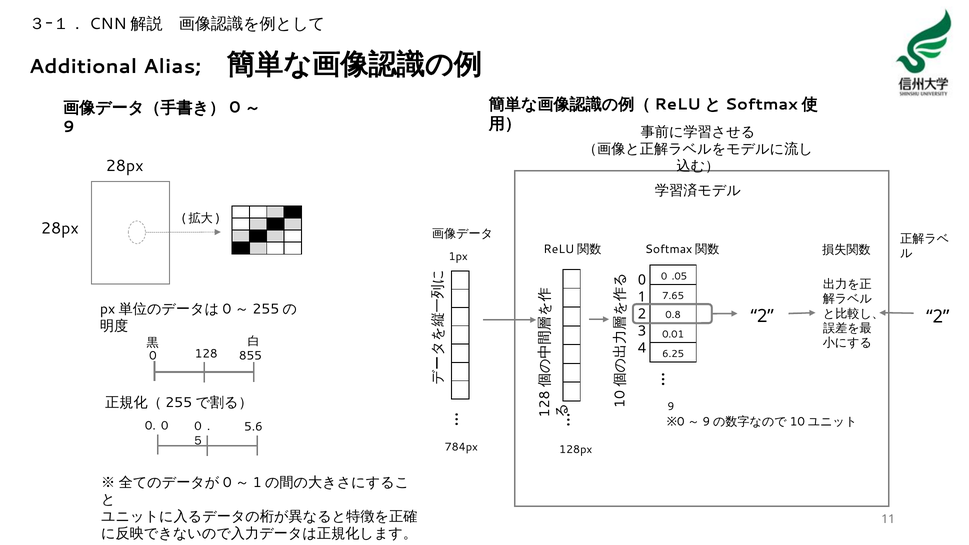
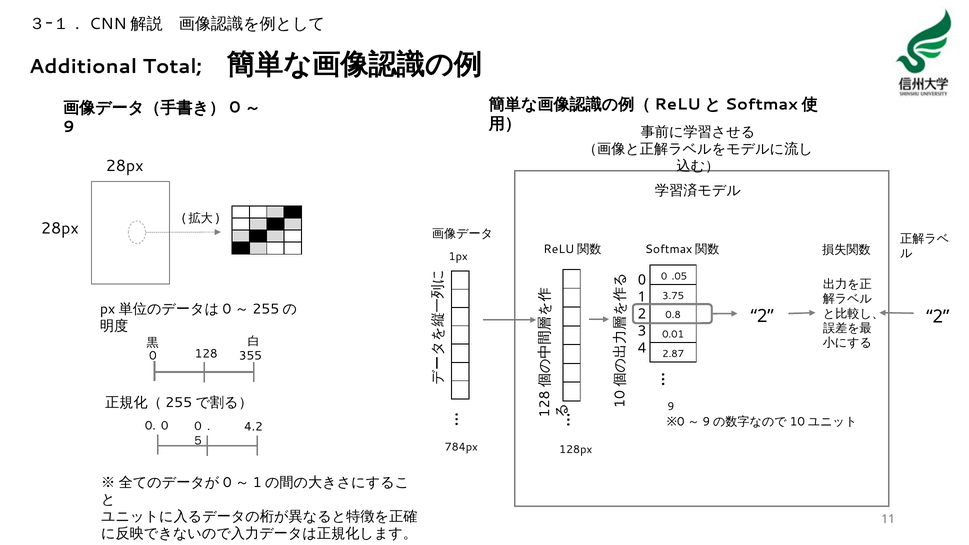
Alias: Alias -> Total (172, 67)
7.65: 7.65 -> 3.75 (673, 296)
6.25: 6.25 -> 2.87 (673, 354)
855: 855 -> 355 (250, 356)
5.6: 5.6 -> 4.2 (253, 427)
